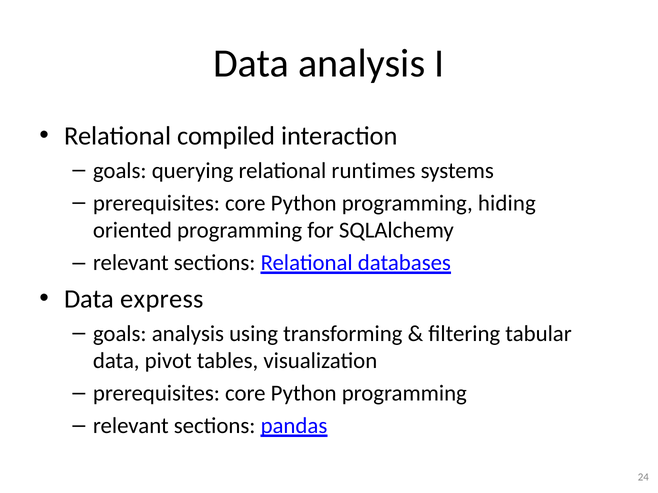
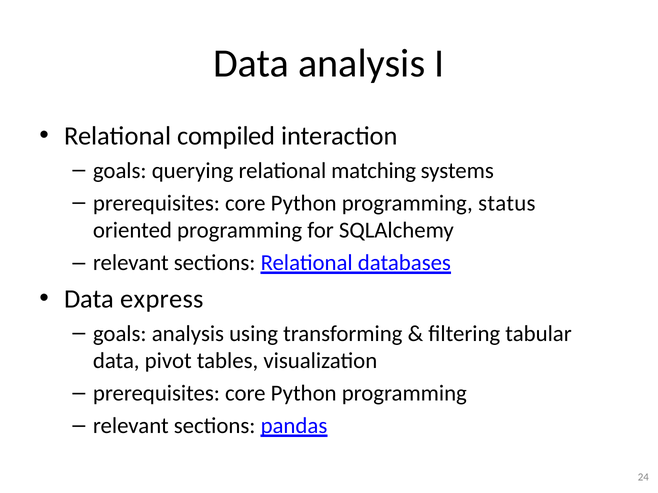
runtimes: runtimes -> matching (374, 171)
hiding: hiding -> status (507, 203)
